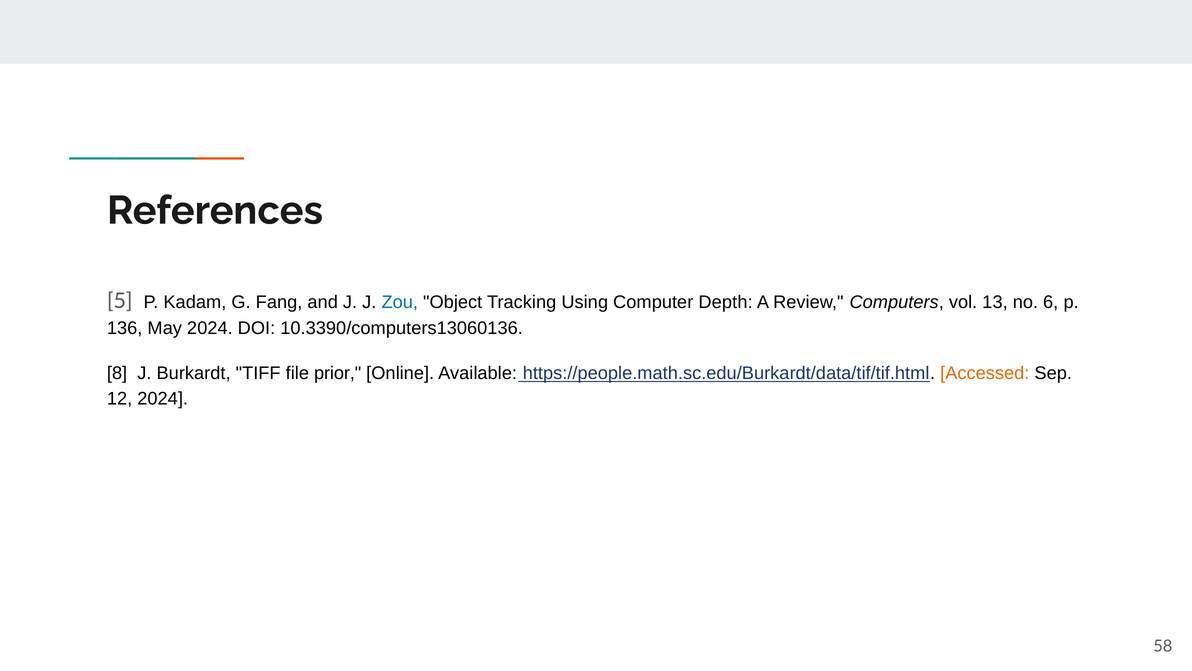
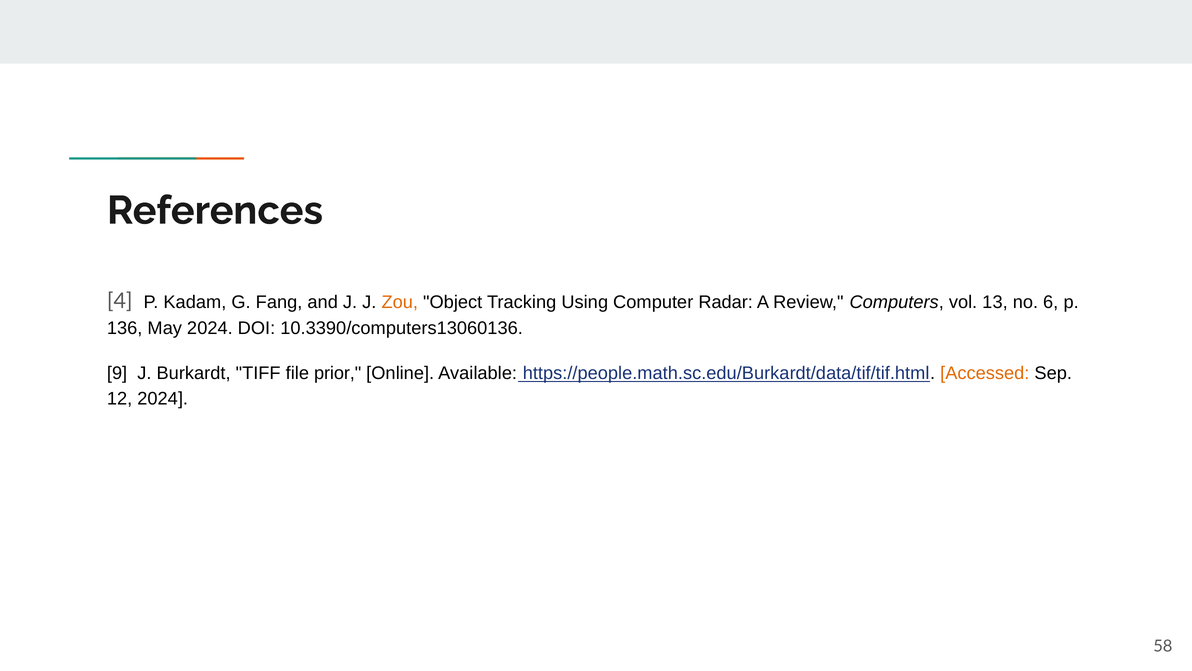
5: 5 -> 4 (120, 301)
Zou colour: blue -> orange (400, 302)
Depth: Depth -> Radar (726, 302)
8: 8 -> 9 (117, 373)
